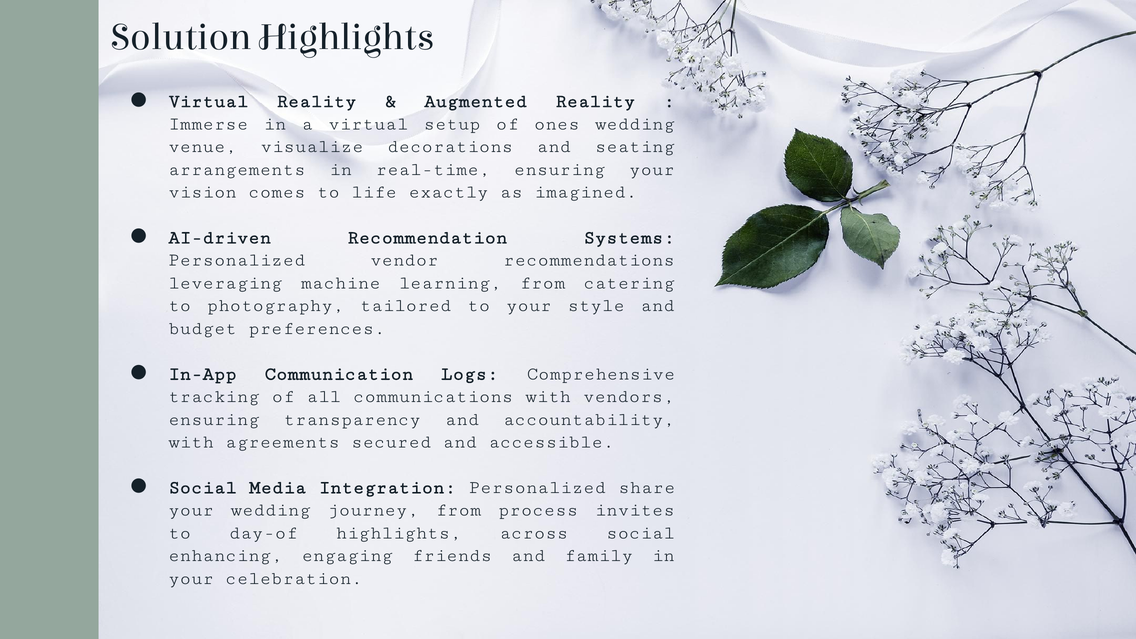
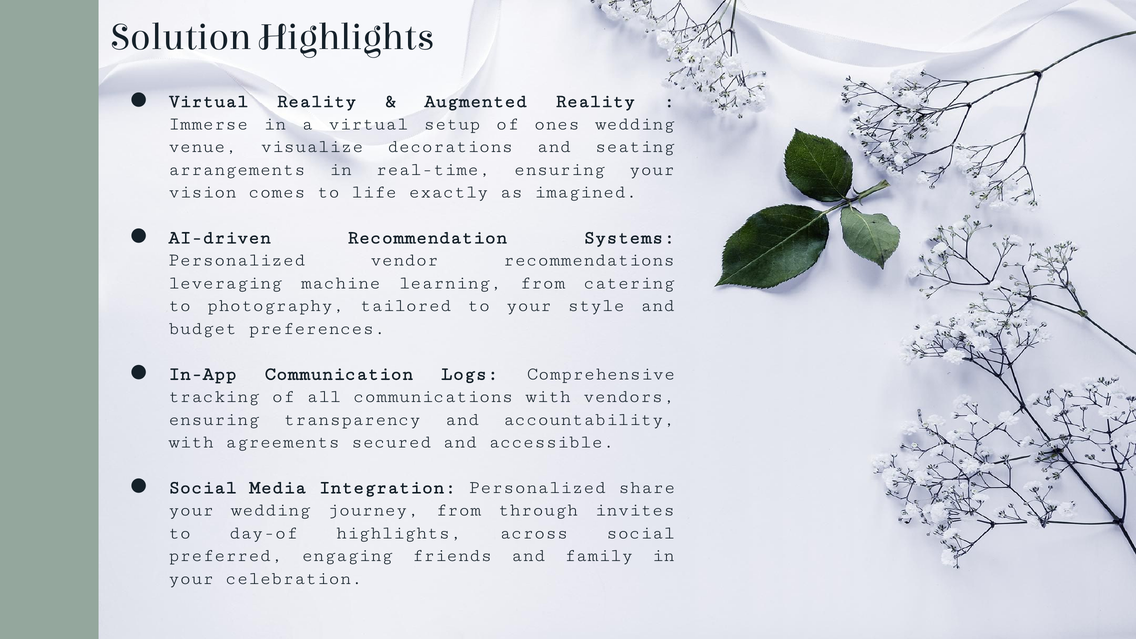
process: process -> through (538, 510)
enhancing: enhancing -> preferred (225, 555)
